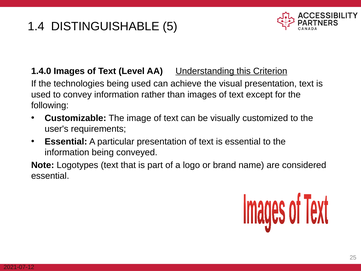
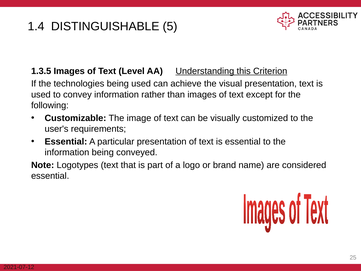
1.4.0: 1.4.0 -> 1.3.5 (41, 71)
